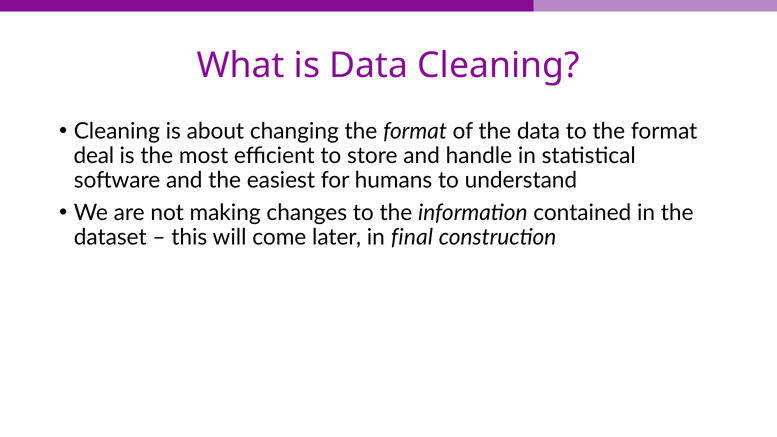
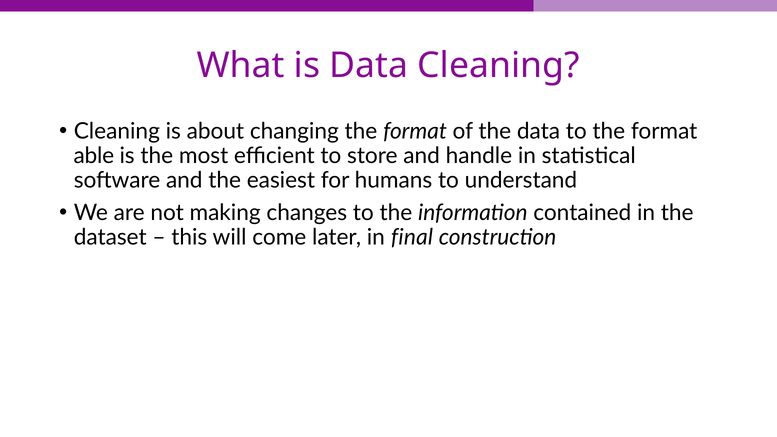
deal: deal -> able (94, 156)
